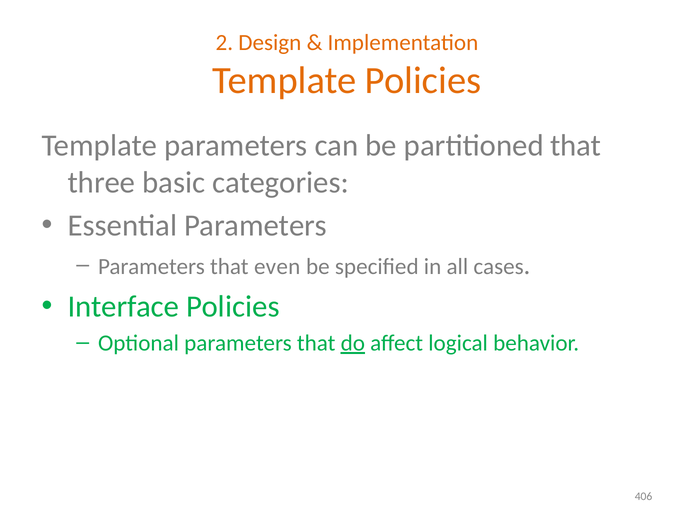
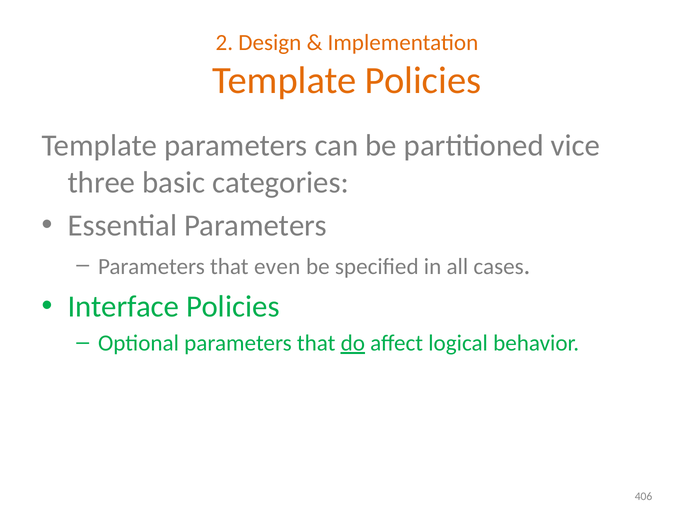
partitioned that: that -> vice (576, 146)
